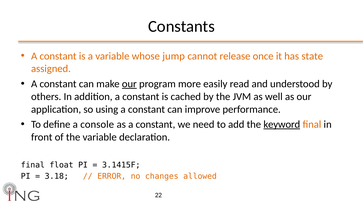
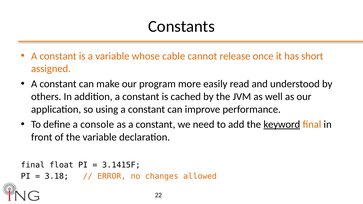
jump: jump -> cable (174, 56)
state: state -> short (312, 56)
our underline: present -> none (129, 84)
